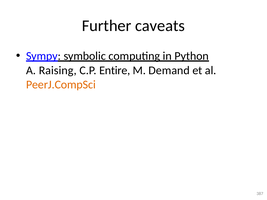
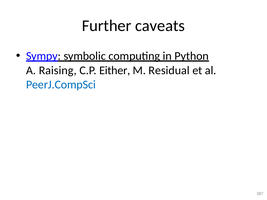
Entire: Entire -> Either (115, 71)
Demand: Demand -> Residual (169, 71)
PeerJ.CompSci colour: orange -> blue (61, 85)
